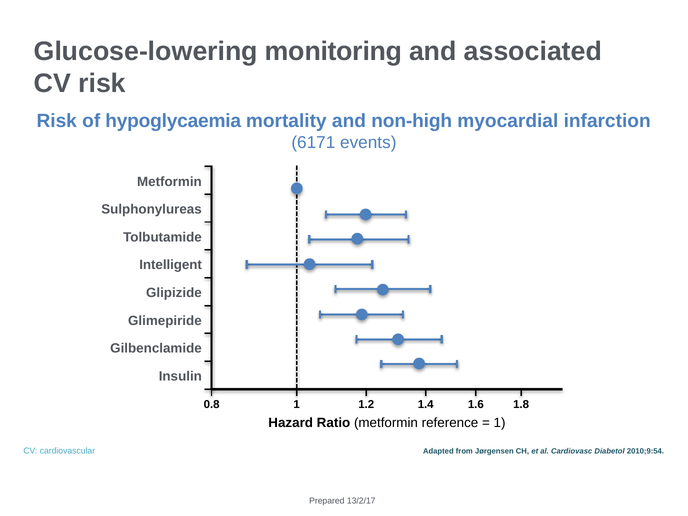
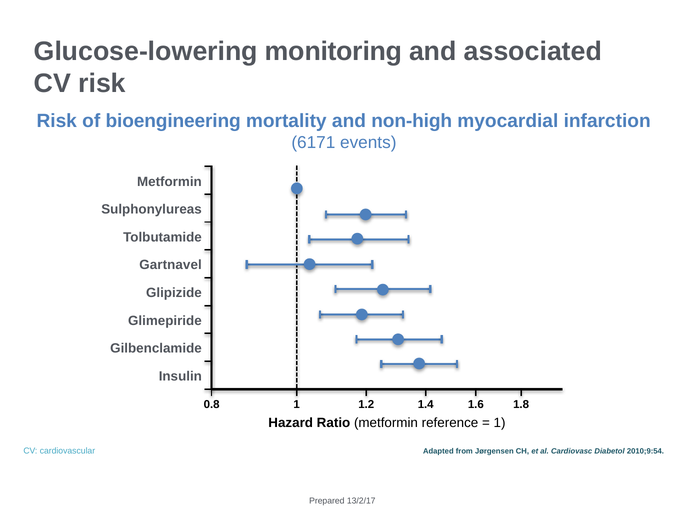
hypoglycaemia: hypoglycaemia -> bioengineering (173, 121)
Intelligent: Intelligent -> Gartnavel (171, 265)
